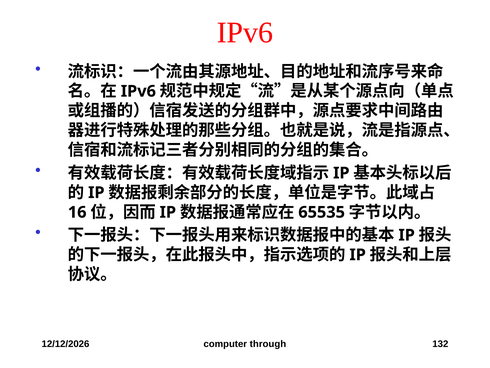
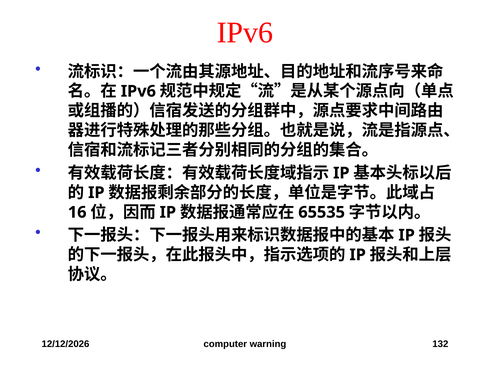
through: through -> warning (268, 344)
